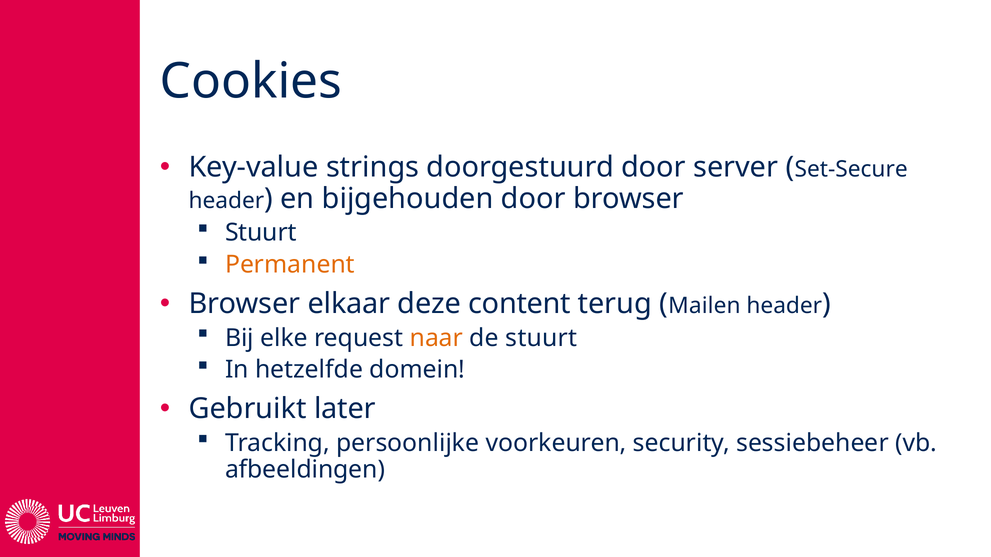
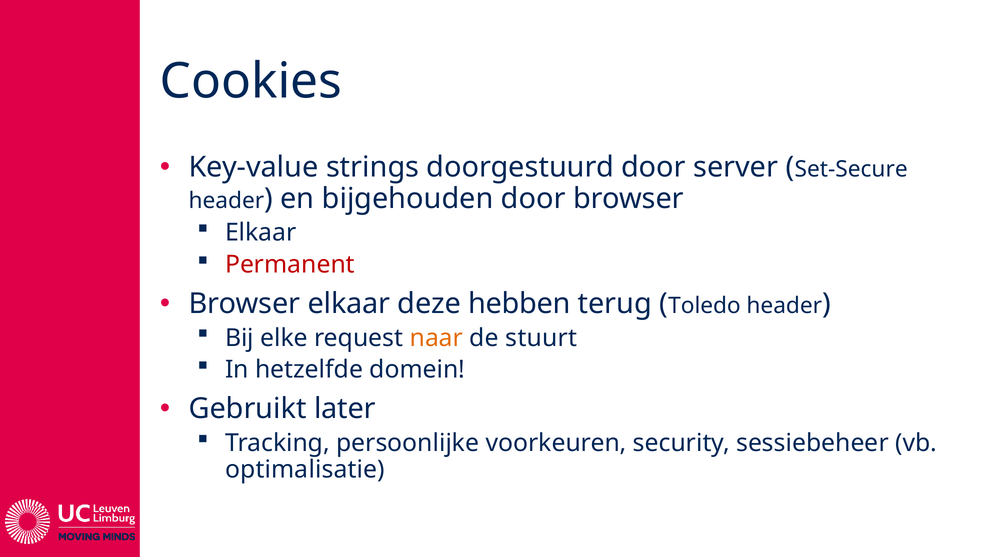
Stuurt: Stuurt -> Elkaar (261, 233)
Permanent colour: orange -> red (290, 265)
content: content -> hebben (519, 304)
Mailen: Mailen -> Toledo (704, 306)
afbeeldingen: afbeeldingen -> optimalisatie (305, 470)
